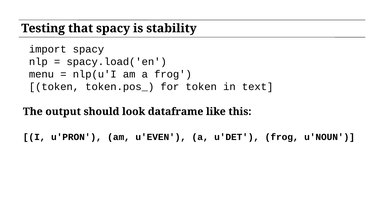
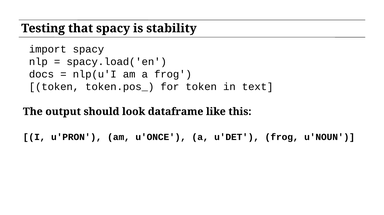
menu: menu -> docs (41, 74)
u'EVEN: u'EVEN -> u'ONCE (161, 137)
